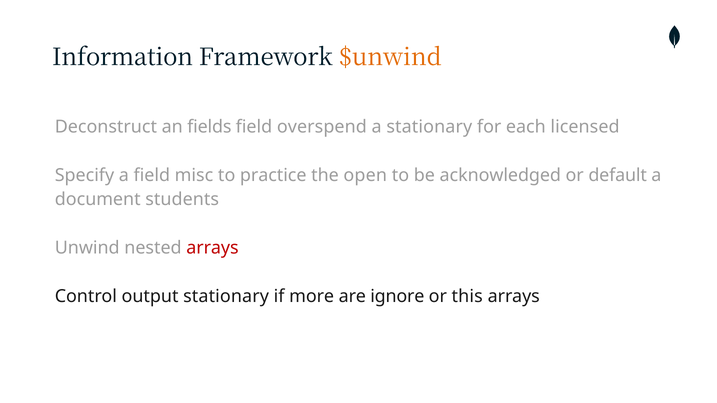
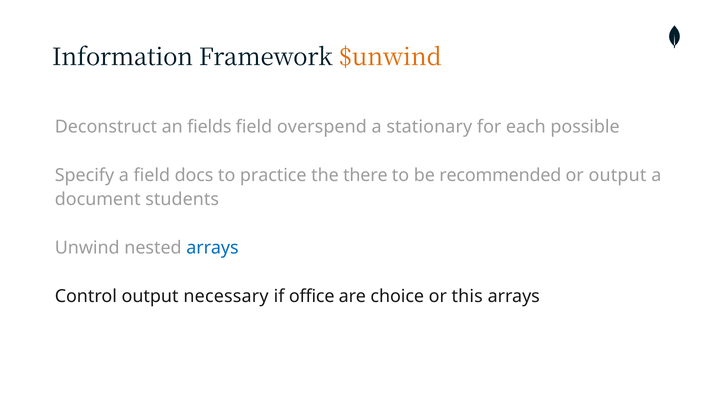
licensed: licensed -> possible (585, 127)
misc: misc -> docs (194, 176)
open: open -> there (365, 176)
acknowledged: acknowledged -> recommended (500, 176)
or default: default -> output (617, 176)
arrays colour: red -> blue (212, 248)
output stationary: stationary -> necessary (226, 296)
more: more -> office (312, 296)
ignore: ignore -> choice (397, 296)
